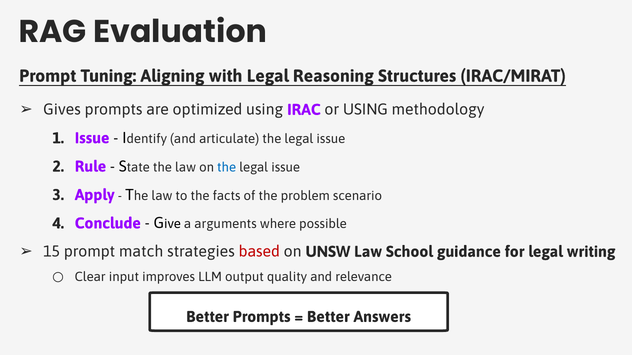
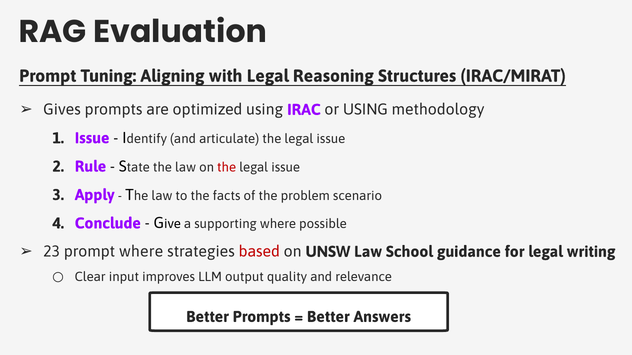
the colour: blue -> red (227, 168)
arguments: arguments -> supporting (226, 224)
15: 15 -> 23 (52, 252)
prompt match: match -> where (141, 252)
